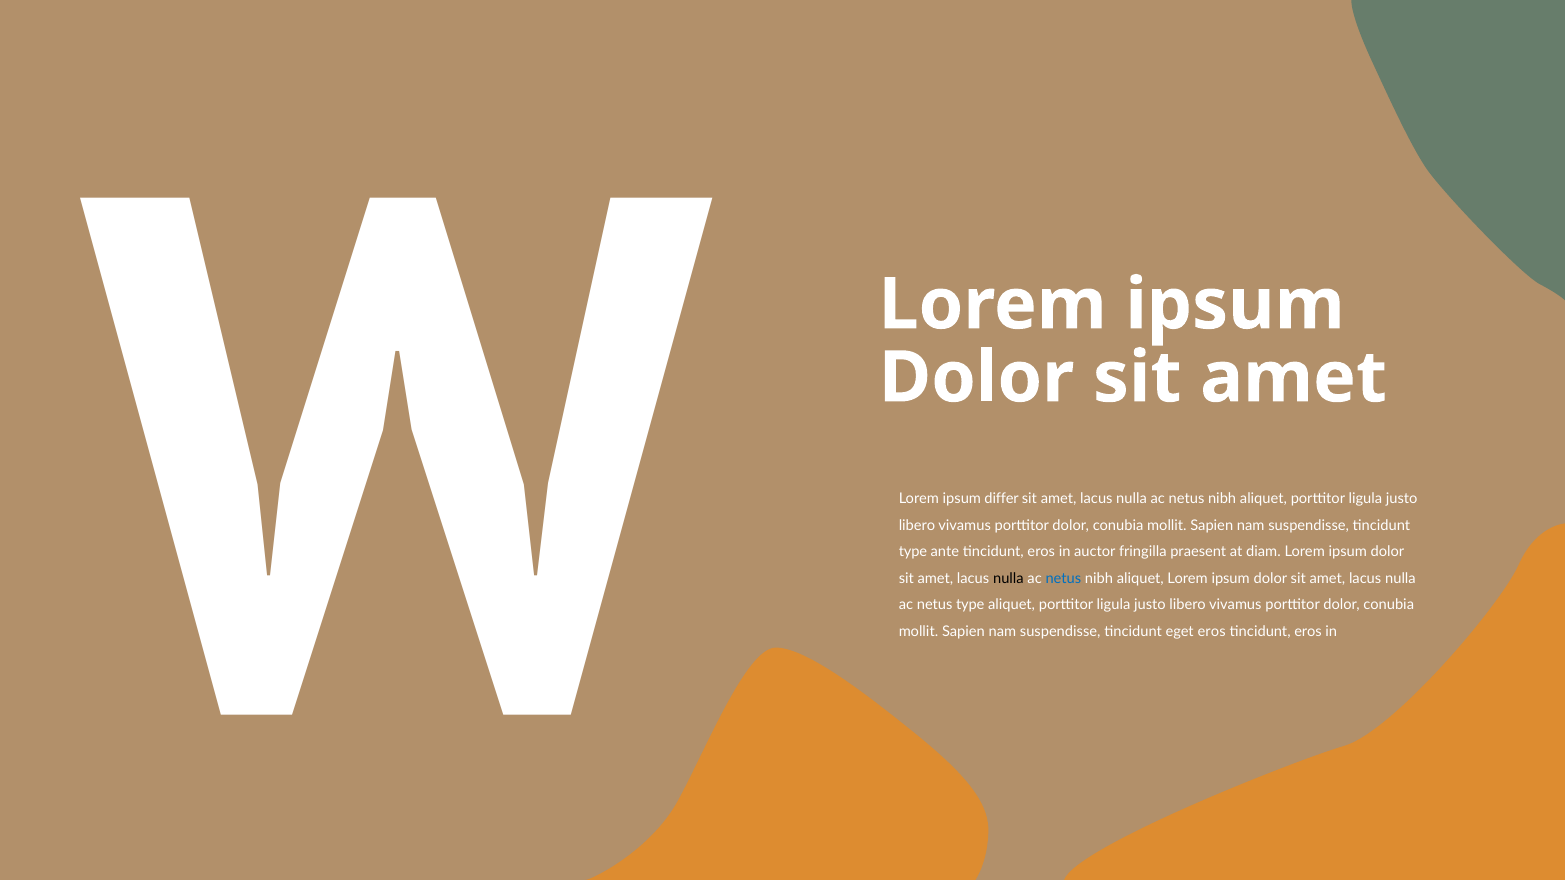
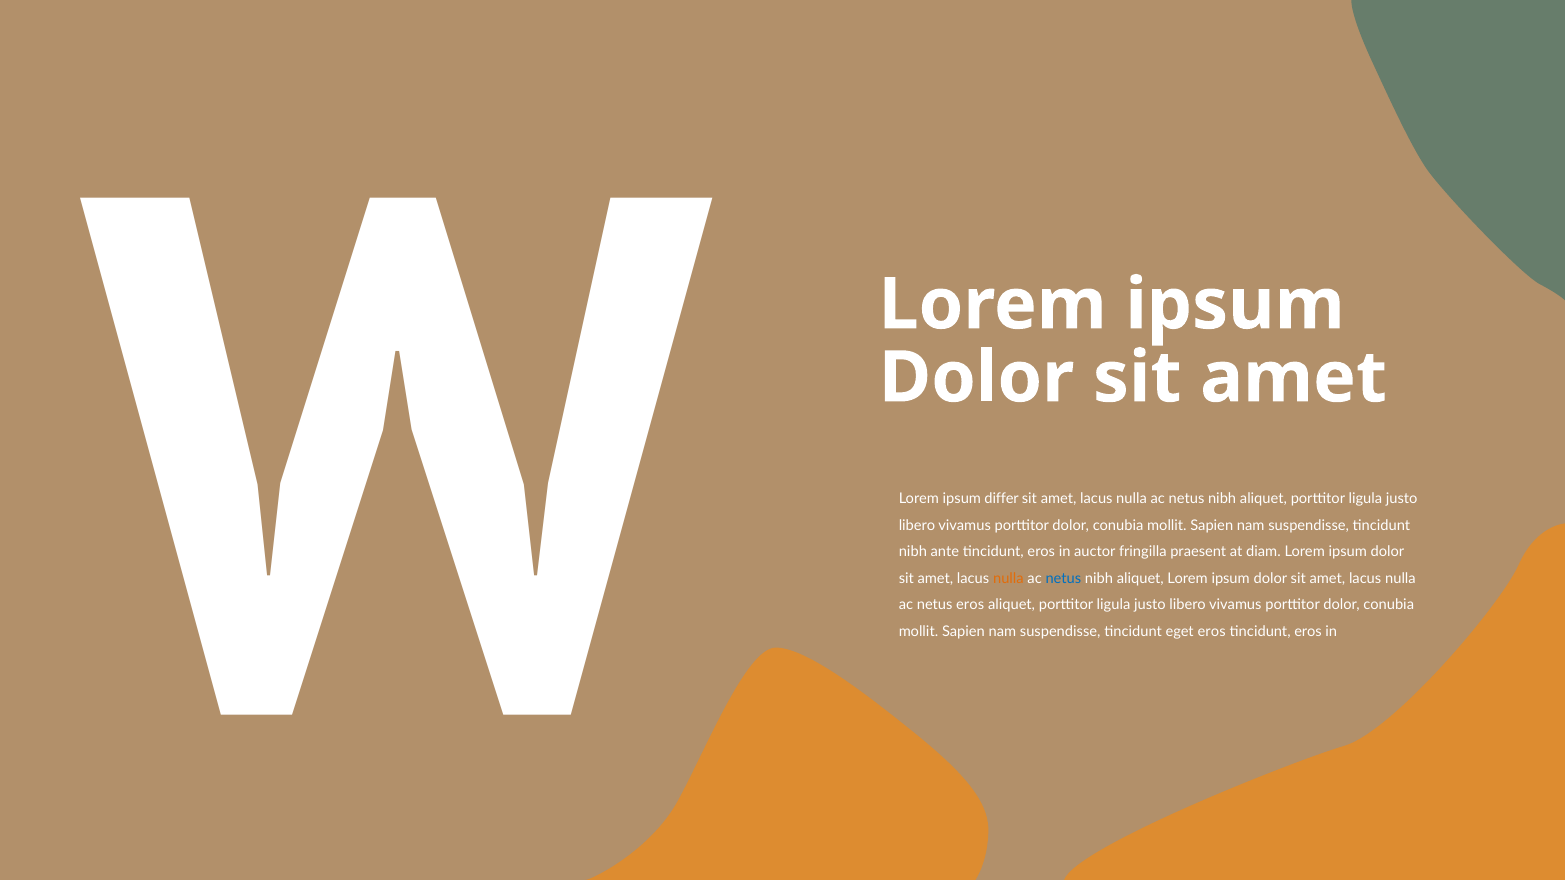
type: type -> nibh (913, 552)
nulla colour: black -> orange (1008, 579)
netus type: type -> eros (970, 605)
